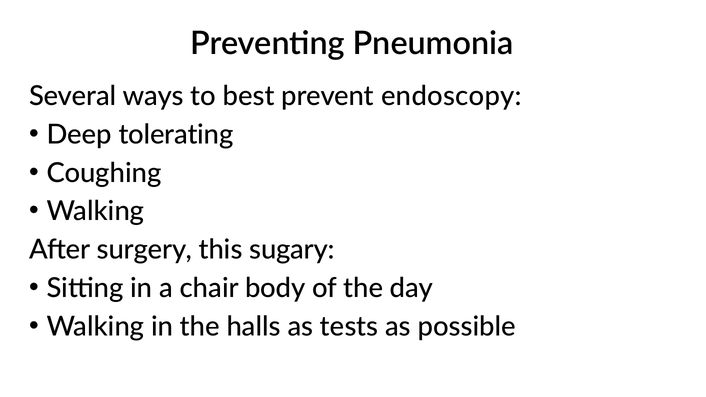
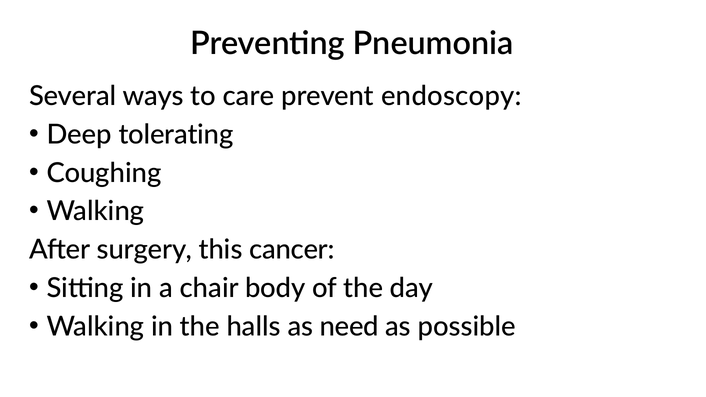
best: best -> care (249, 96)
sugary: sugary -> cancer (292, 250)
tests: tests -> need (349, 327)
